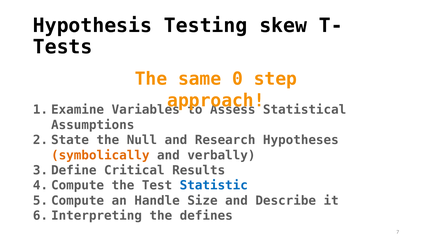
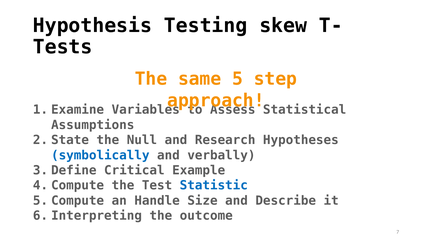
0: 0 -> 5 (238, 79)
symbolically colour: orange -> blue (100, 155)
Results: Results -> Example (199, 170)
defines: defines -> outcome (206, 216)
